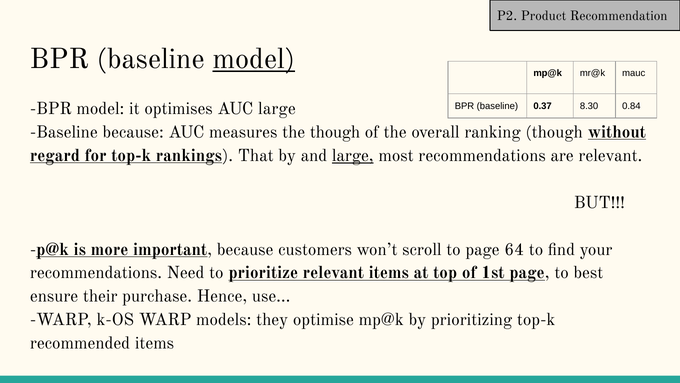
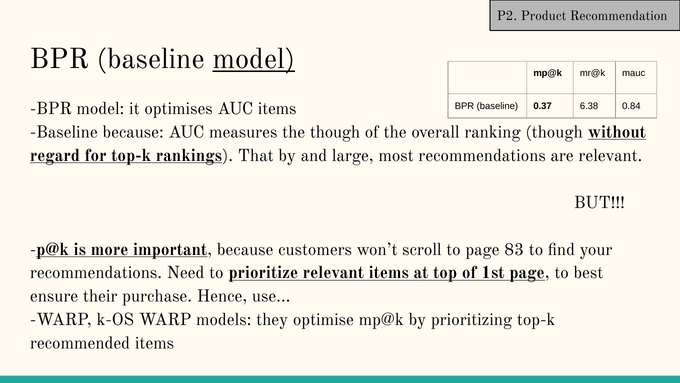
8.30: 8.30 -> 6.38 (589, 106)
AUC large: large -> items (277, 108)
large underline: present -> none (353, 155)
64: 64 -> 83 (514, 249)
